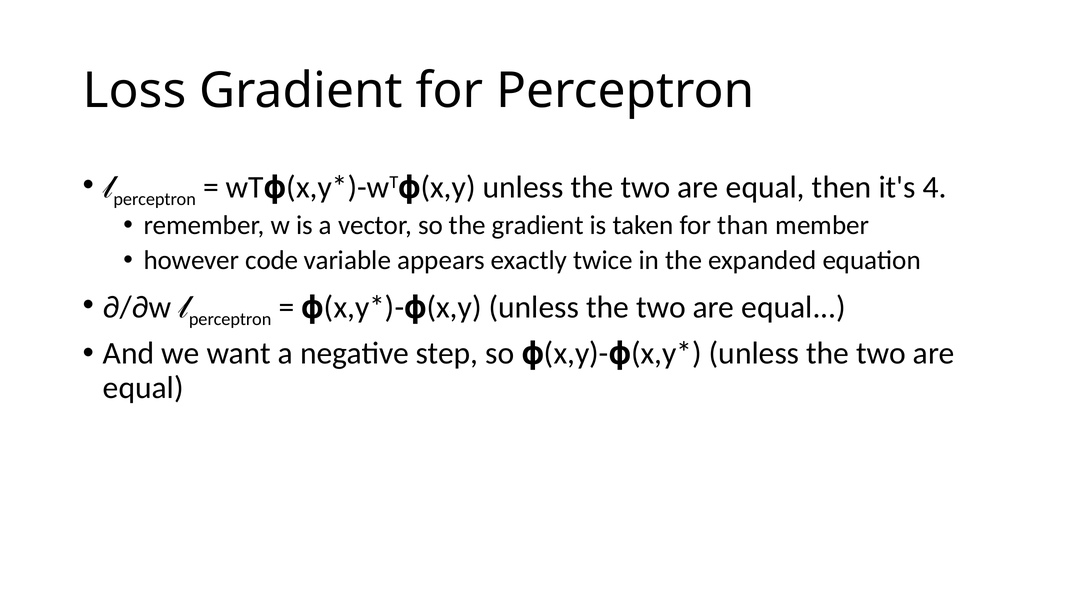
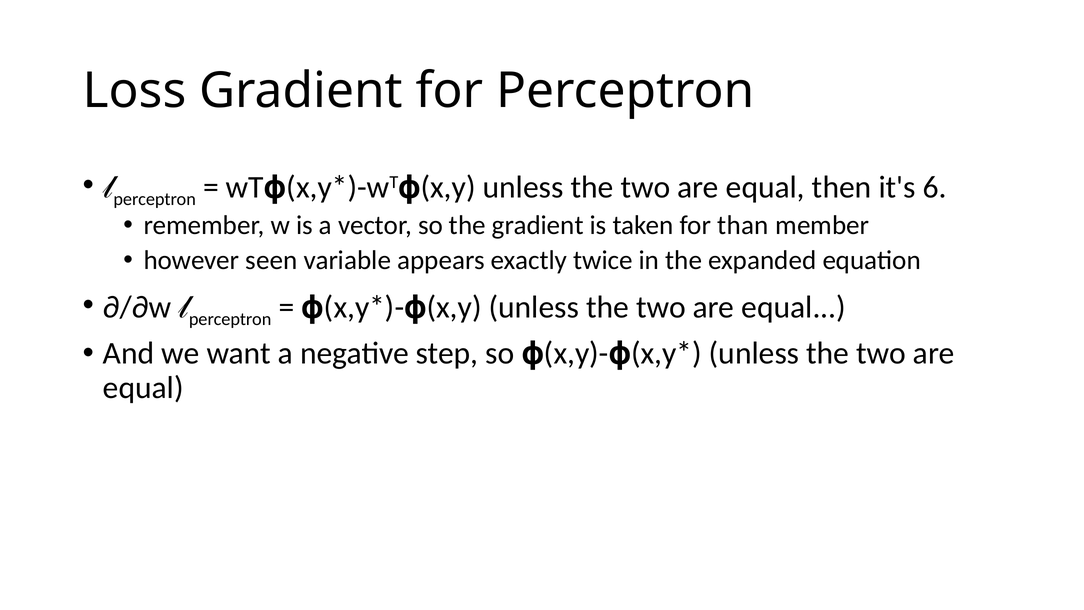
4: 4 -> 6 (935, 187)
code: code -> seen (272, 260)
